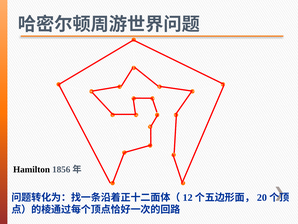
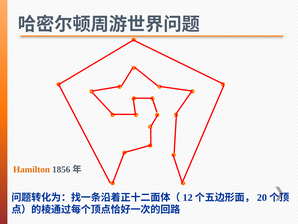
Hamilton colour: black -> orange (32, 169)
